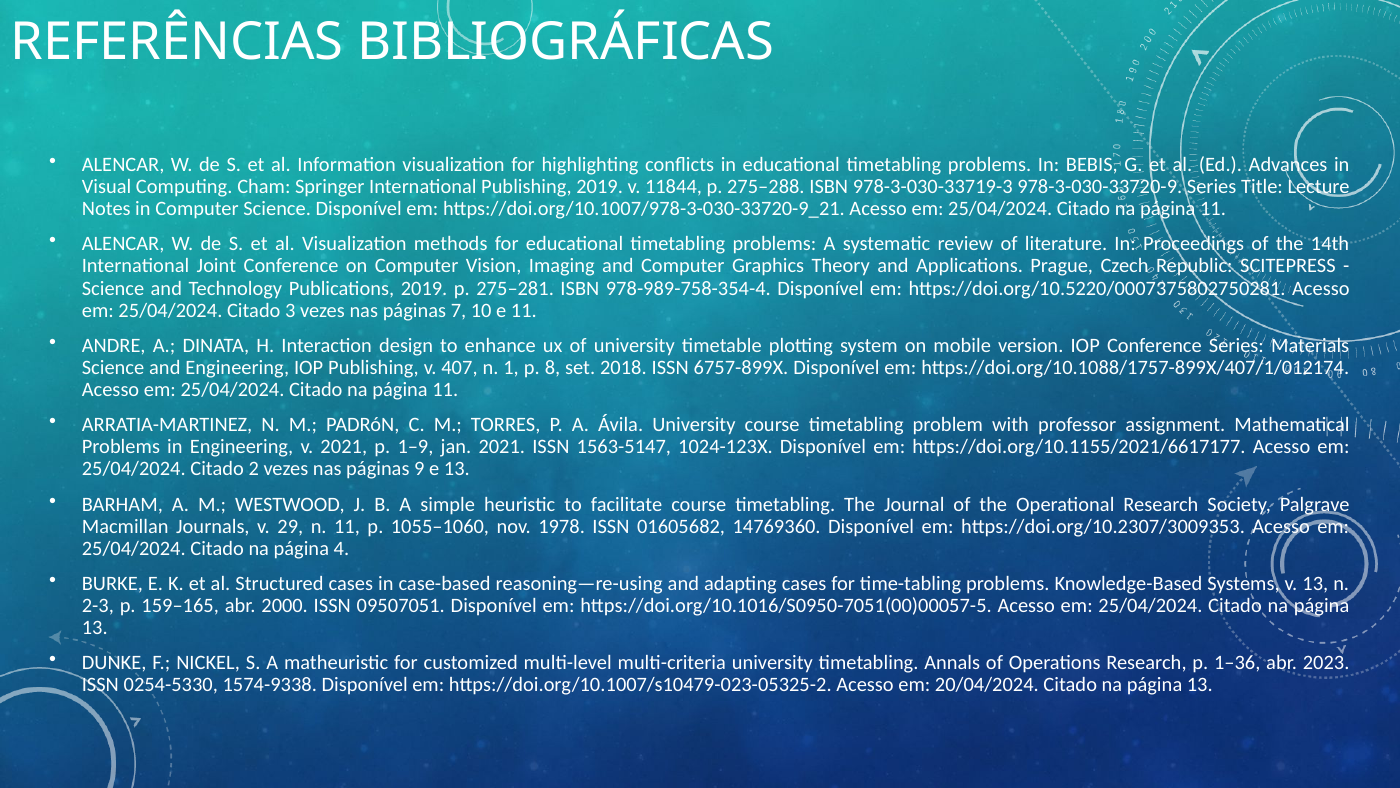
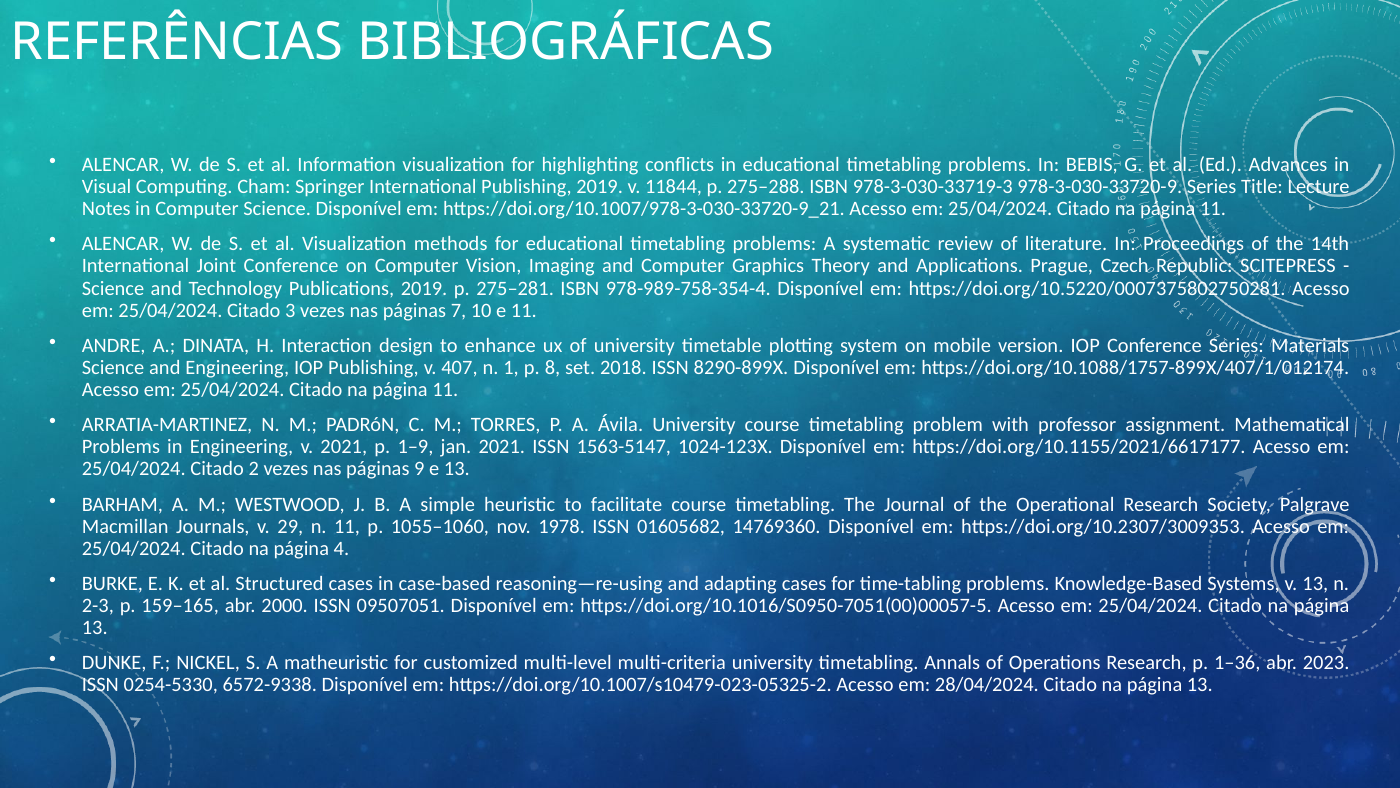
6757-899X: 6757-899X -> 8290-899X (741, 367)
1574-9338: 1574-9338 -> 6572-9338 (270, 685)
20/04/2024: 20/04/2024 -> 28/04/2024 (987, 685)
